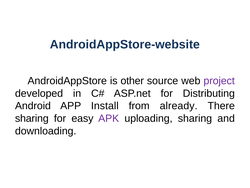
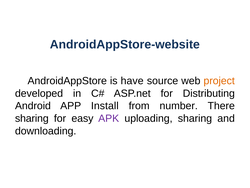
other: other -> have (132, 81)
project colour: purple -> orange (219, 81)
already: already -> number (179, 106)
